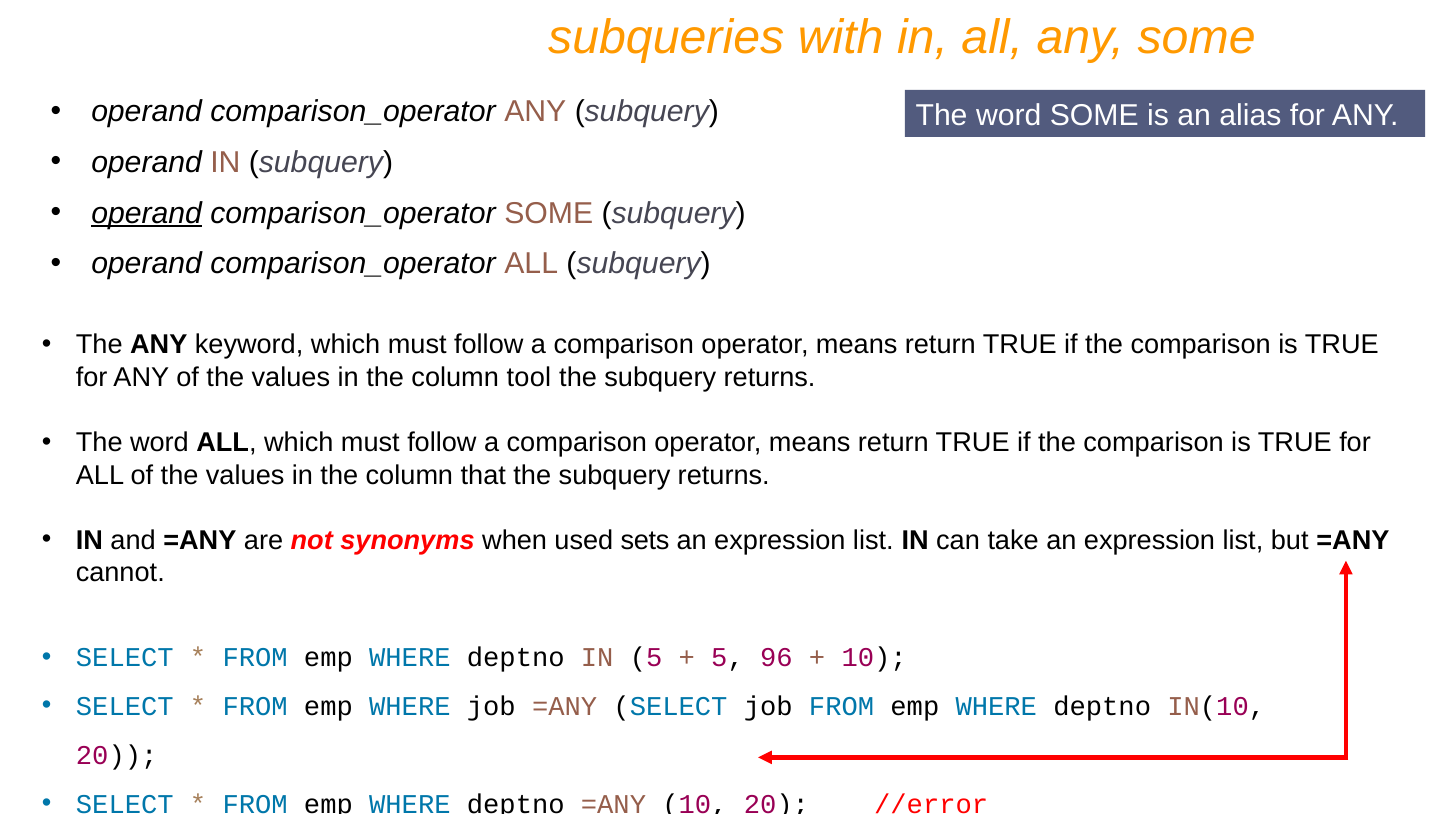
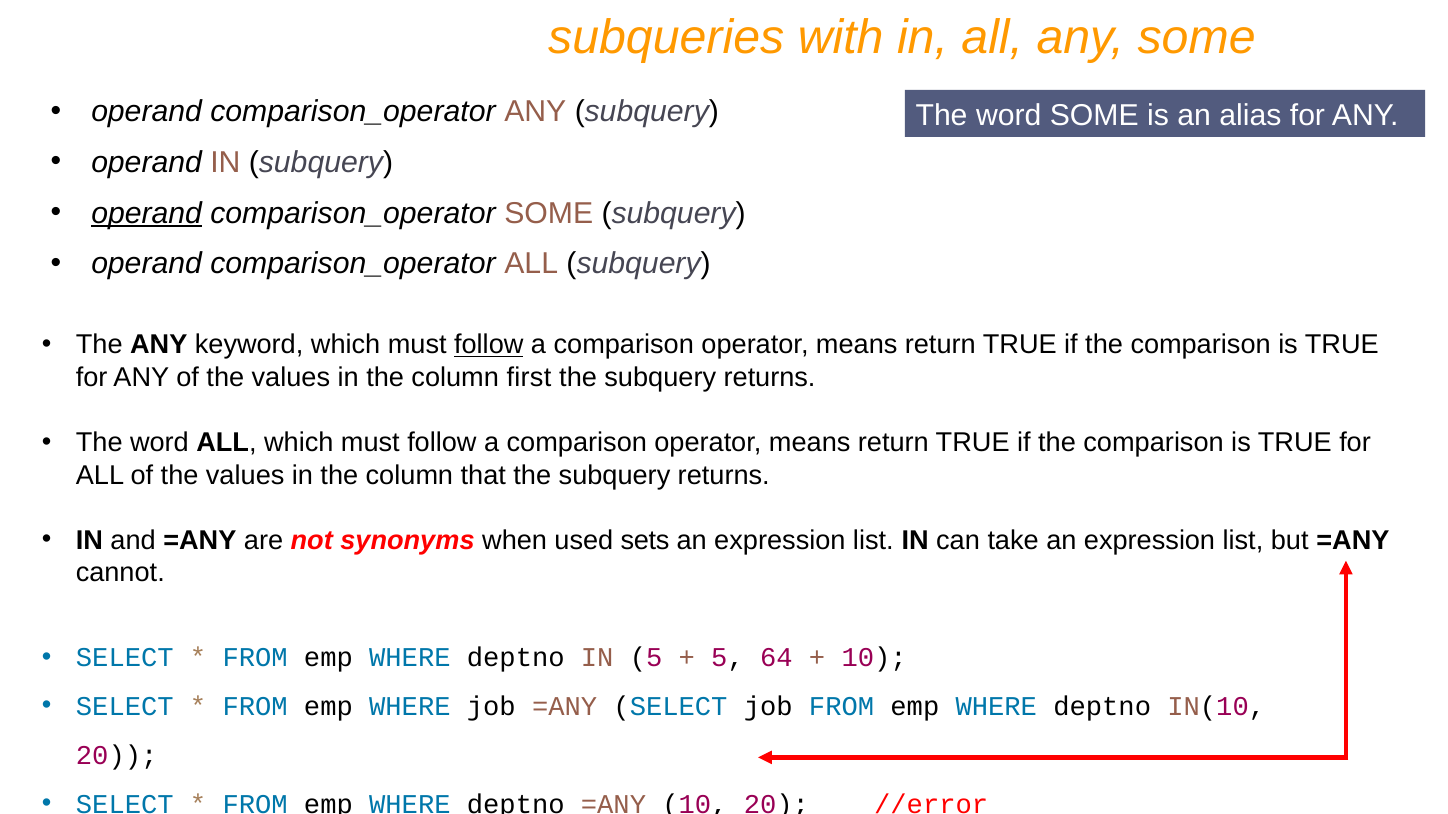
follow underline: none -> present (489, 345)
tool: tool -> first (529, 378)
96: 96 -> 64 (776, 658)
